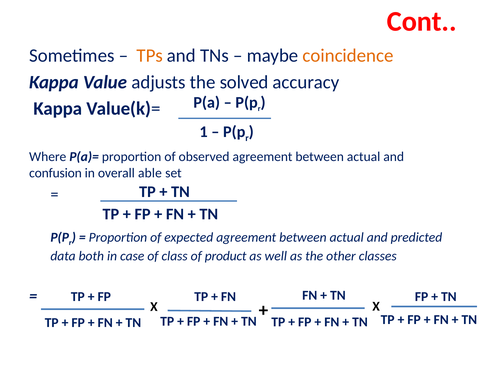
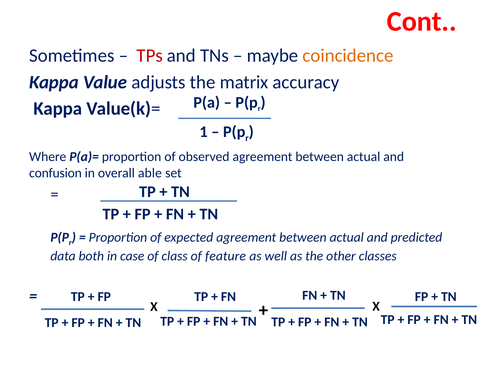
TPs colour: orange -> red (150, 56)
solved: solved -> matrix (244, 82)
product: product -> feature (226, 256)
